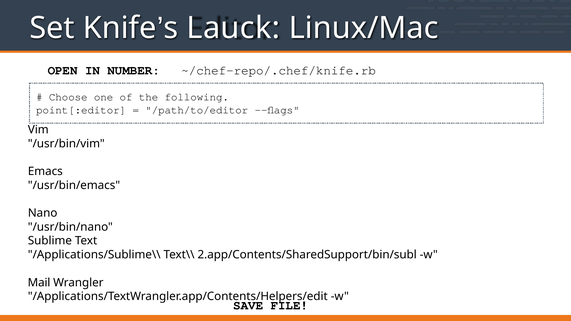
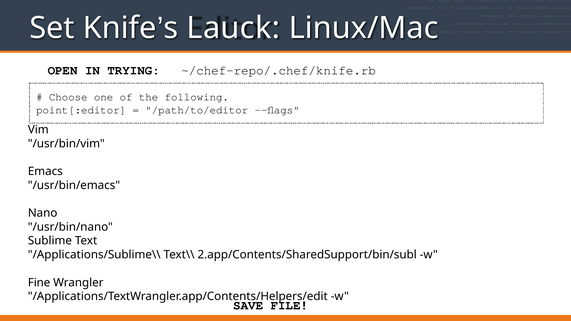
NUMBER: NUMBER -> TRYING (134, 70)
Mail: Mail -> Fine (39, 283)
